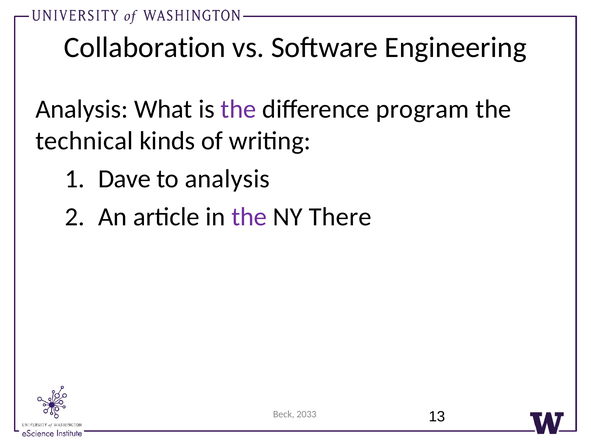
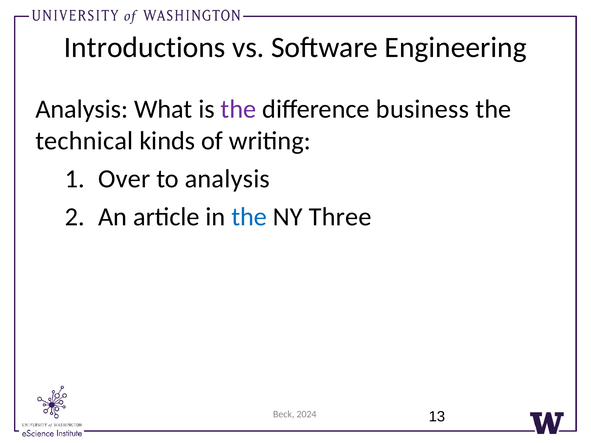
Collaboration: Collaboration -> Introductions (145, 47)
program: program -> business (422, 109)
Dave: Dave -> Over (124, 179)
the colour: purple -> blue (249, 217)
There: There -> Three (340, 217)
2033: 2033 -> 2024 (307, 415)
